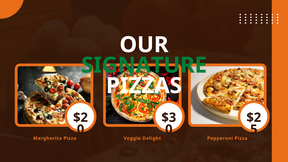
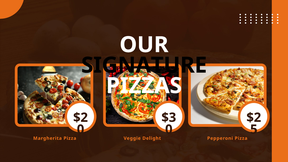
SIGNATURE colour: green -> black (144, 65)
